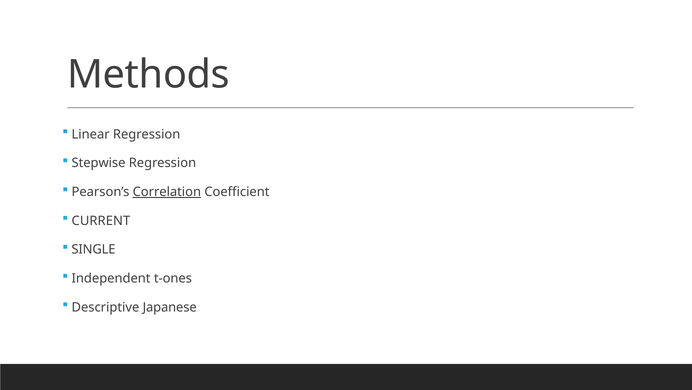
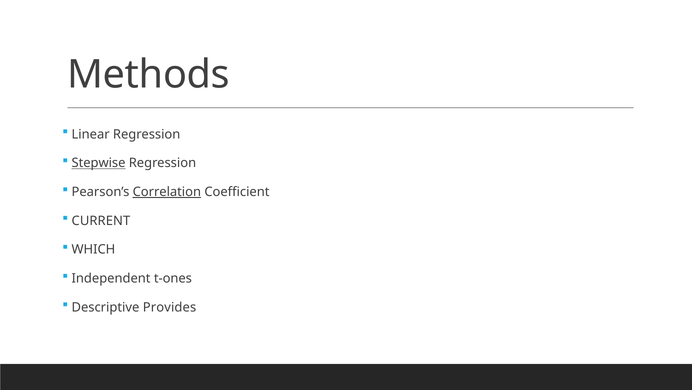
Stepwise underline: none -> present (99, 163)
SINGLE: SINGLE -> WHICH (93, 249)
Japanese: Japanese -> Provides (170, 307)
